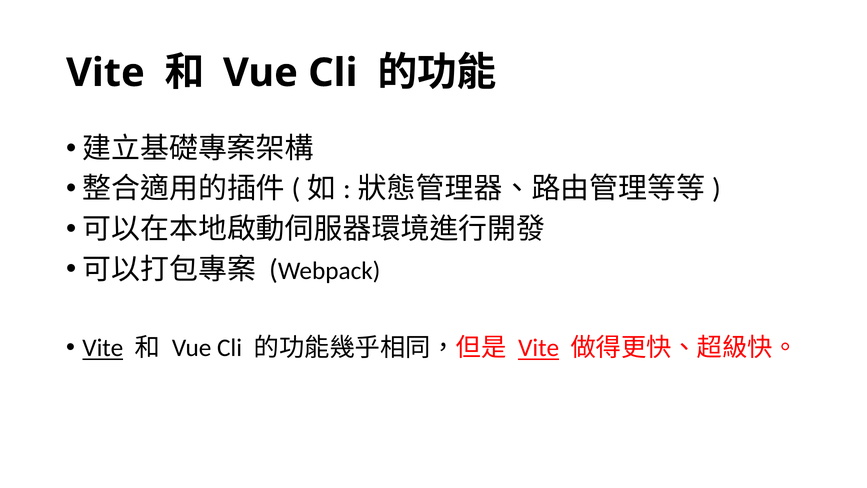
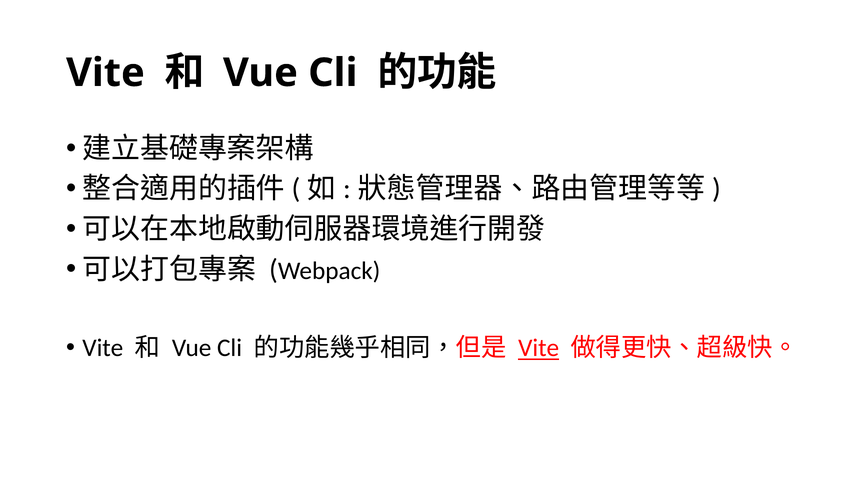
Vite underline: present -> none (103, 348)
